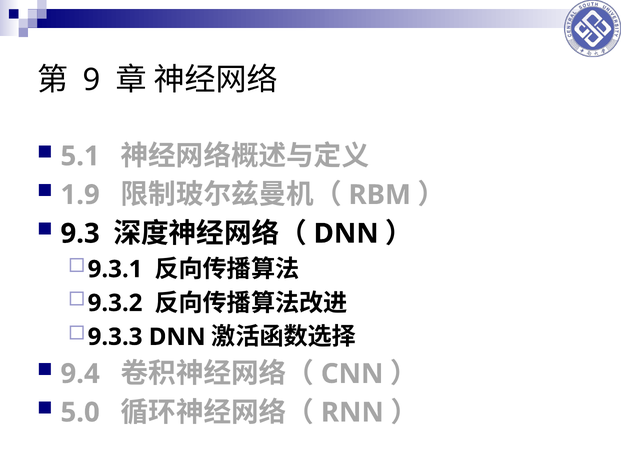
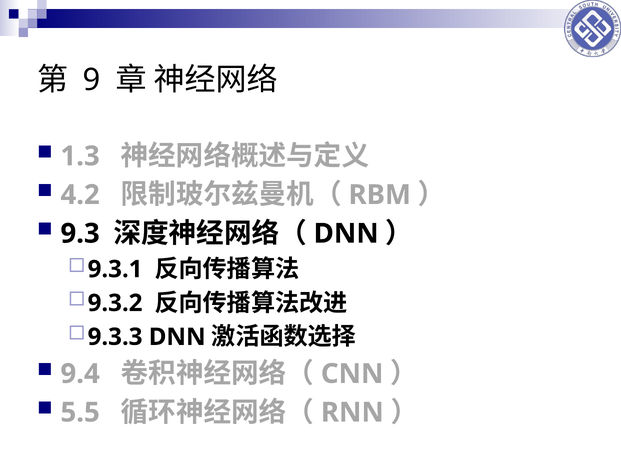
5.1: 5.1 -> 1.3 (80, 156)
1.9: 1.9 -> 4.2 (80, 195)
5.0: 5.0 -> 5.5 (80, 412)
